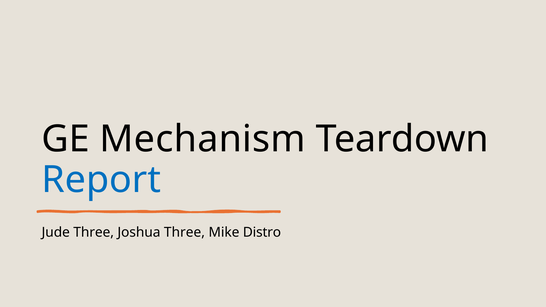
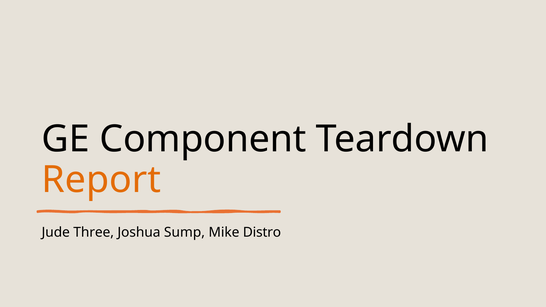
Mechanism: Mechanism -> Component (203, 139)
Report colour: blue -> orange (101, 180)
Joshua Three: Three -> Sump (184, 233)
